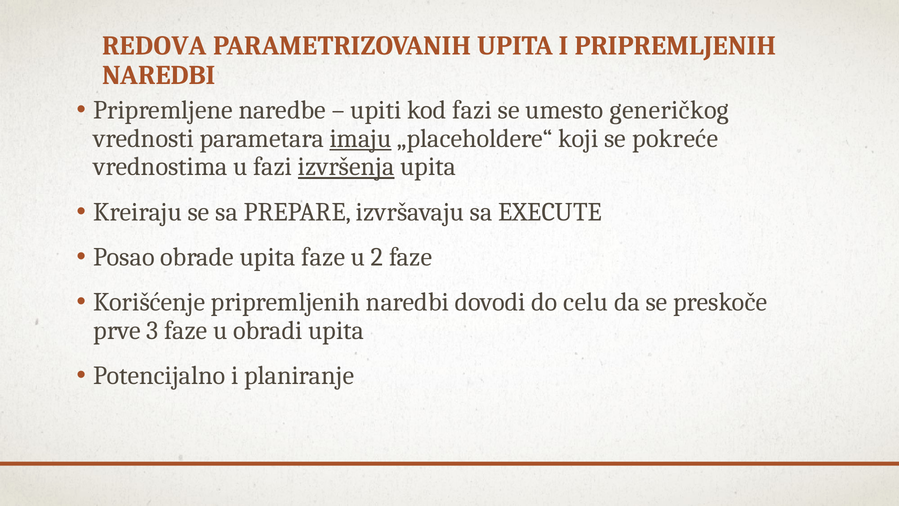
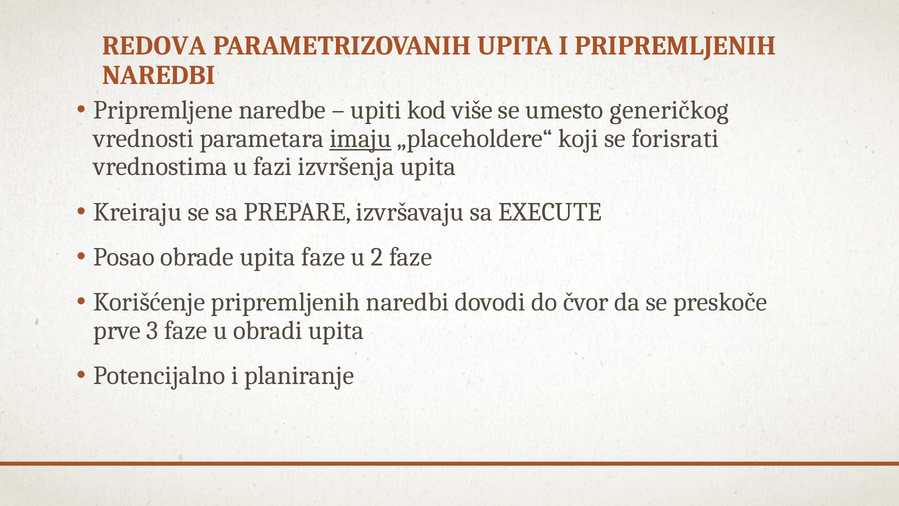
kod fazi: fazi -> više (472, 110)
pokreće: pokreće -> forisrati (675, 138)
izvršenja underline: present -> none (346, 167)
celu: celu -> čvor (586, 302)
